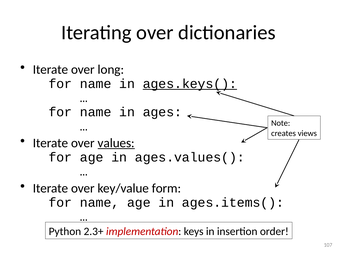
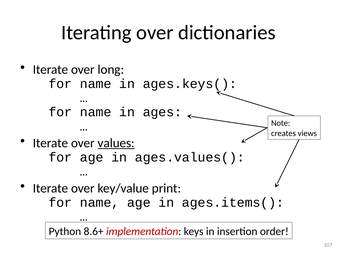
ages.keys( underline: present -> none (190, 84)
form: form -> print (166, 188)
2.3+: 2.3+ -> 8.6+ (94, 231)
